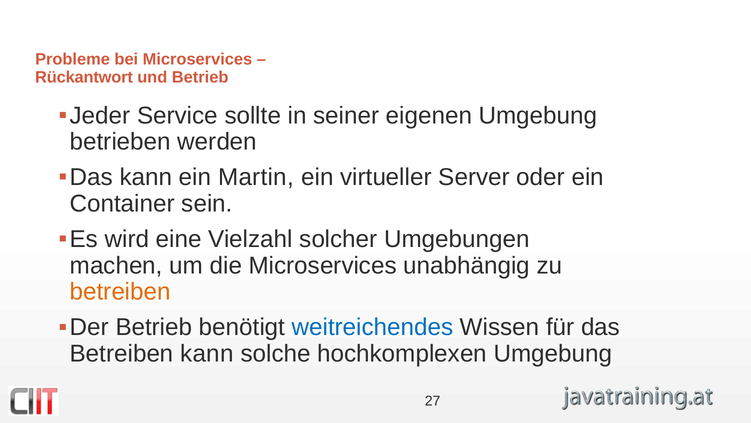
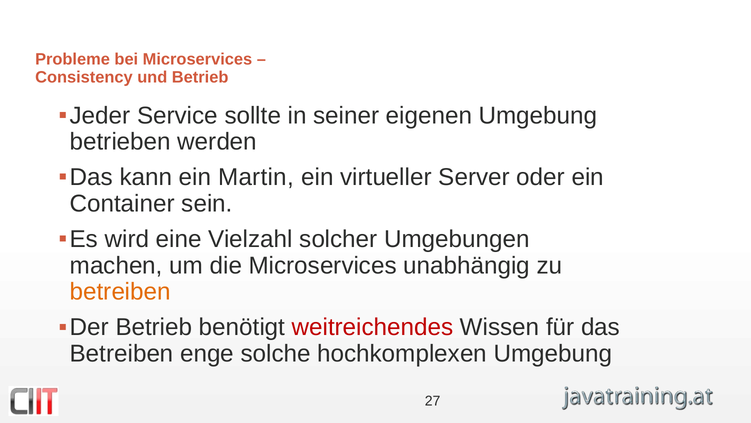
Rückantwort: Rückantwort -> Consistency (84, 77)
weitreichendes colour: blue -> red (373, 327)
Betreiben kann: kann -> enge (207, 353)
